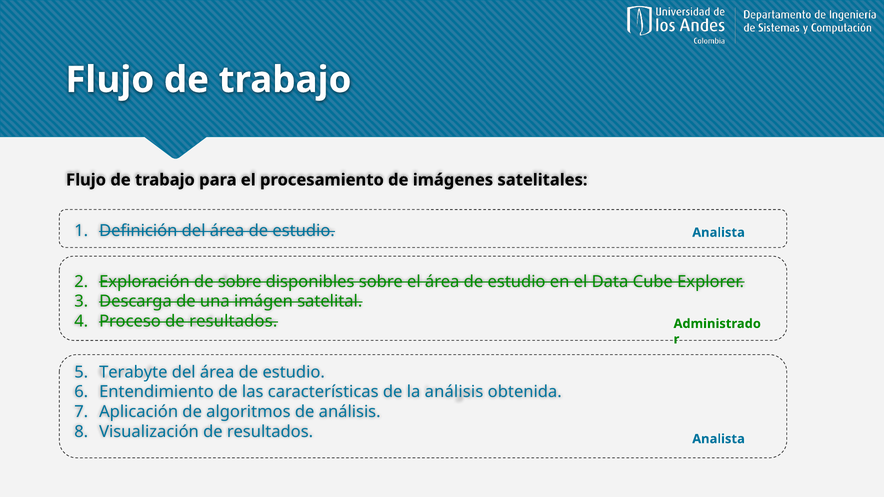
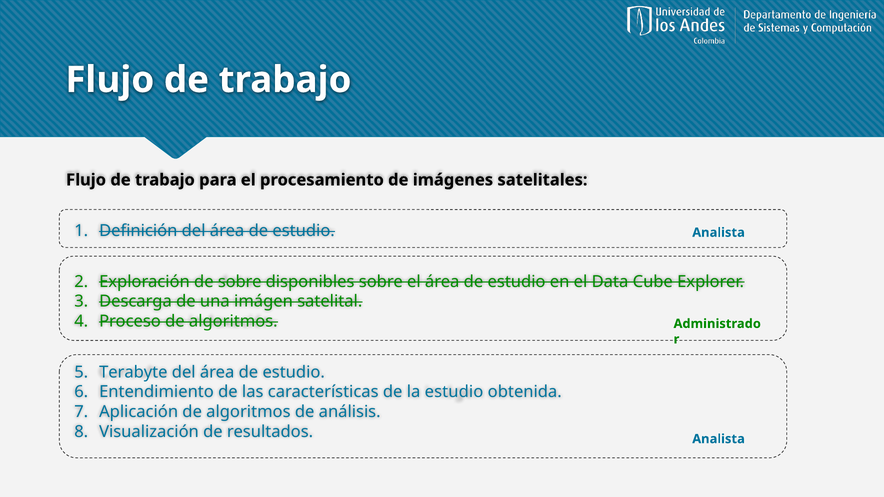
Proceso de resultados: resultados -> algoritmos (233, 321)
la análisis: análisis -> estudio (454, 392)
